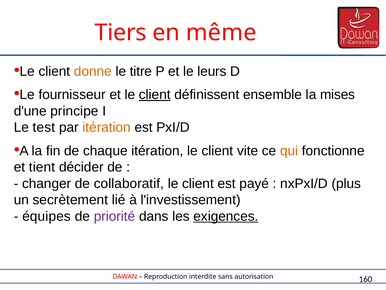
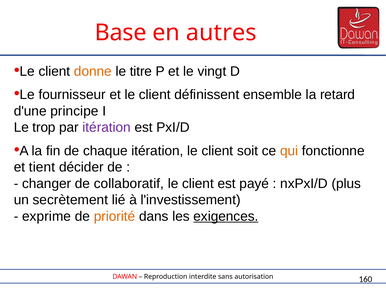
Tiers: Tiers -> Base (121, 33)
même: même -> autres (221, 33)
leurs: leurs -> vingt (212, 71)
client underline: present -> none (155, 94)
mises: mises -> retard (338, 94)
test: test -> trop (44, 127)
itération colour: orange -> purple (107, 127)
vite: vite -> soit (248, 151)
équipes: équipes -> exprime (47, 216)
priorité colour: purple -> orange (115, 216)
